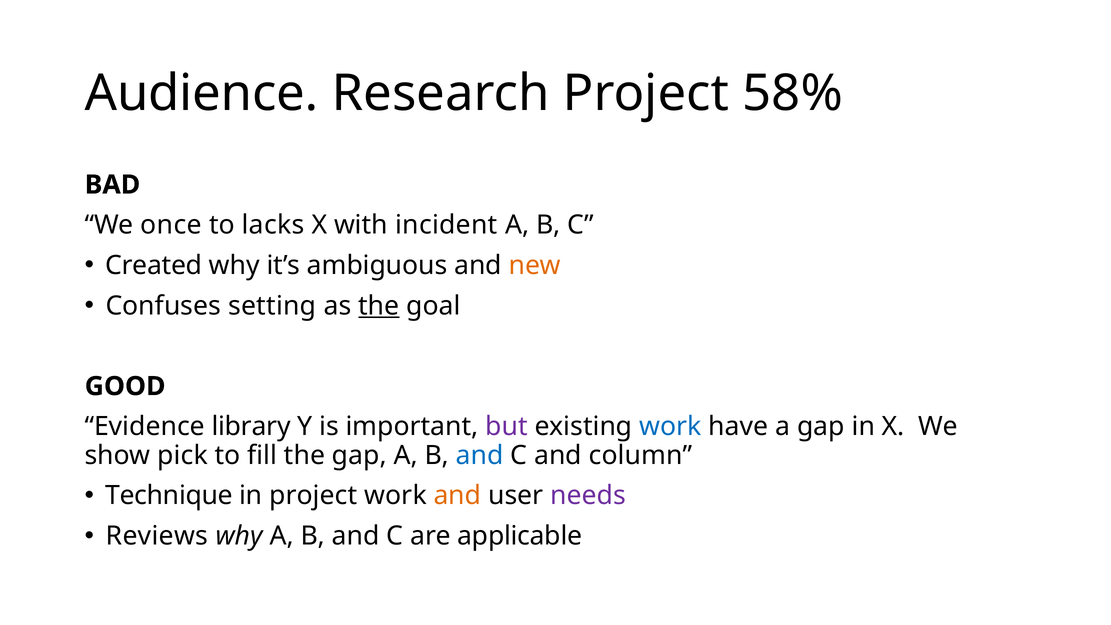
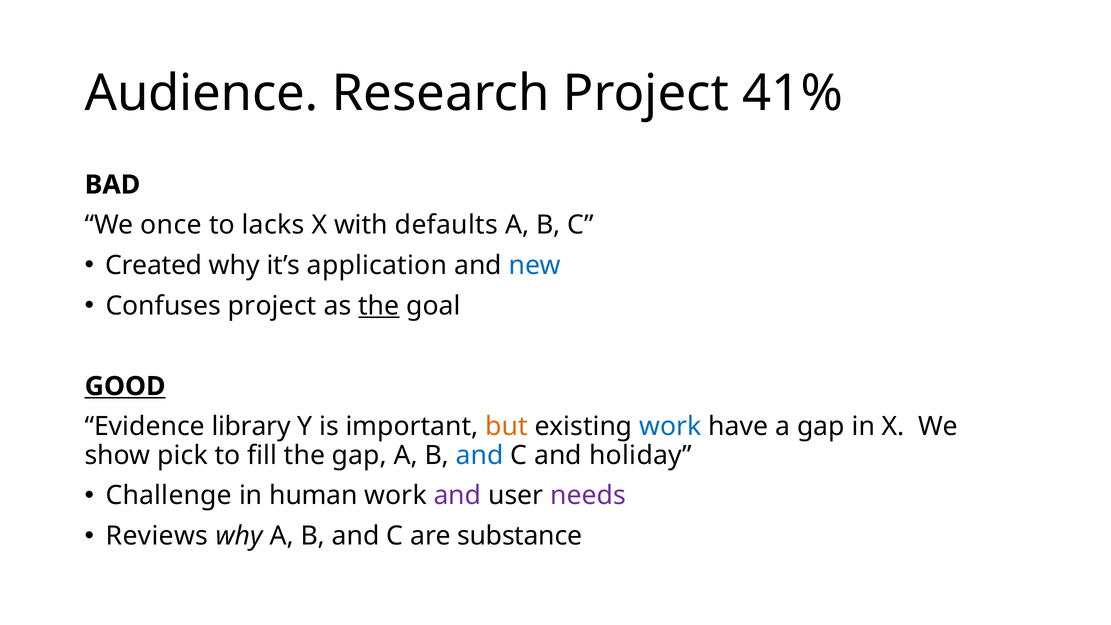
58%: 58% -> 41% (793, 93)
incident: incident -> defaults (446, 225)
ambiguous: ambiguous -> application (377, 265)
new colour: orange -> blue (535, 265)
Confuses setting: setting -> project (272, 306)
GOOD underline: none -> present (125, 386)
but colour: purple -> orange (507, 427)
column: column -> holiday (641, 455)
Technique: Technique -> Challenge (169, 496)
in project: project -> human (313, 496)
and colour: orange -> purple (457, 496)
applicable: applicable -> substance (520, 536)
